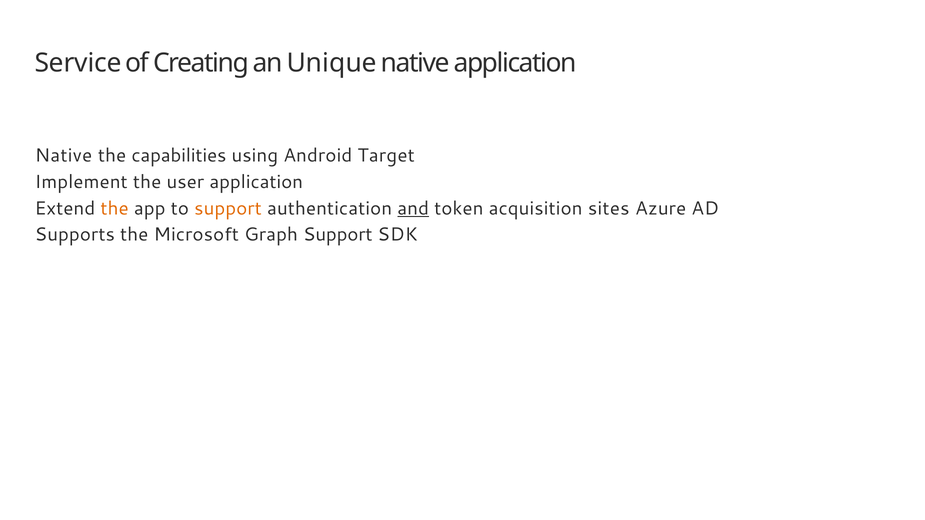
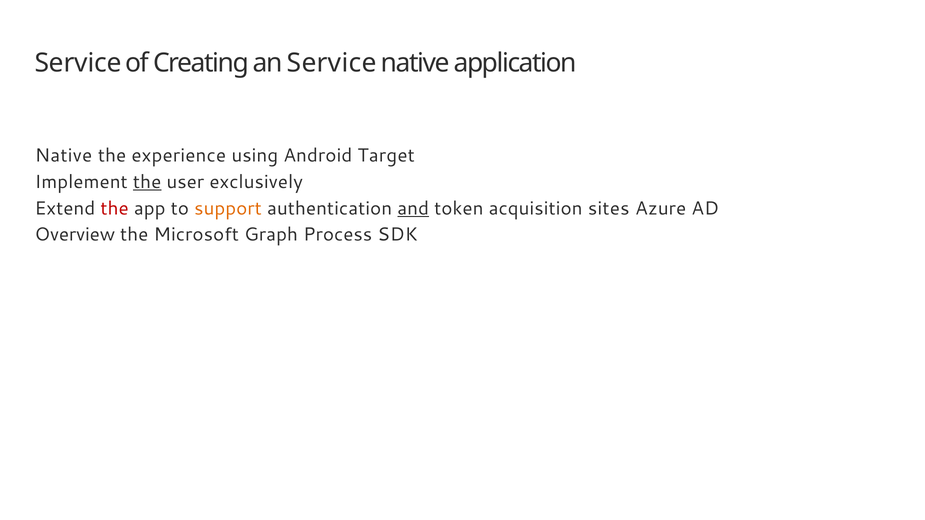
an Unique: Unique -> Service (332, 63)
capabilities: capabilities -> experience (179, 155)
the underline: none -> present (147, 182)
user application: application -> exclusively (256, 182)
the colour: orange -> red (115, 208)
Supports: Supports -> Overview (75, 235)
Graph Support: Support -> Process (338, 235)
